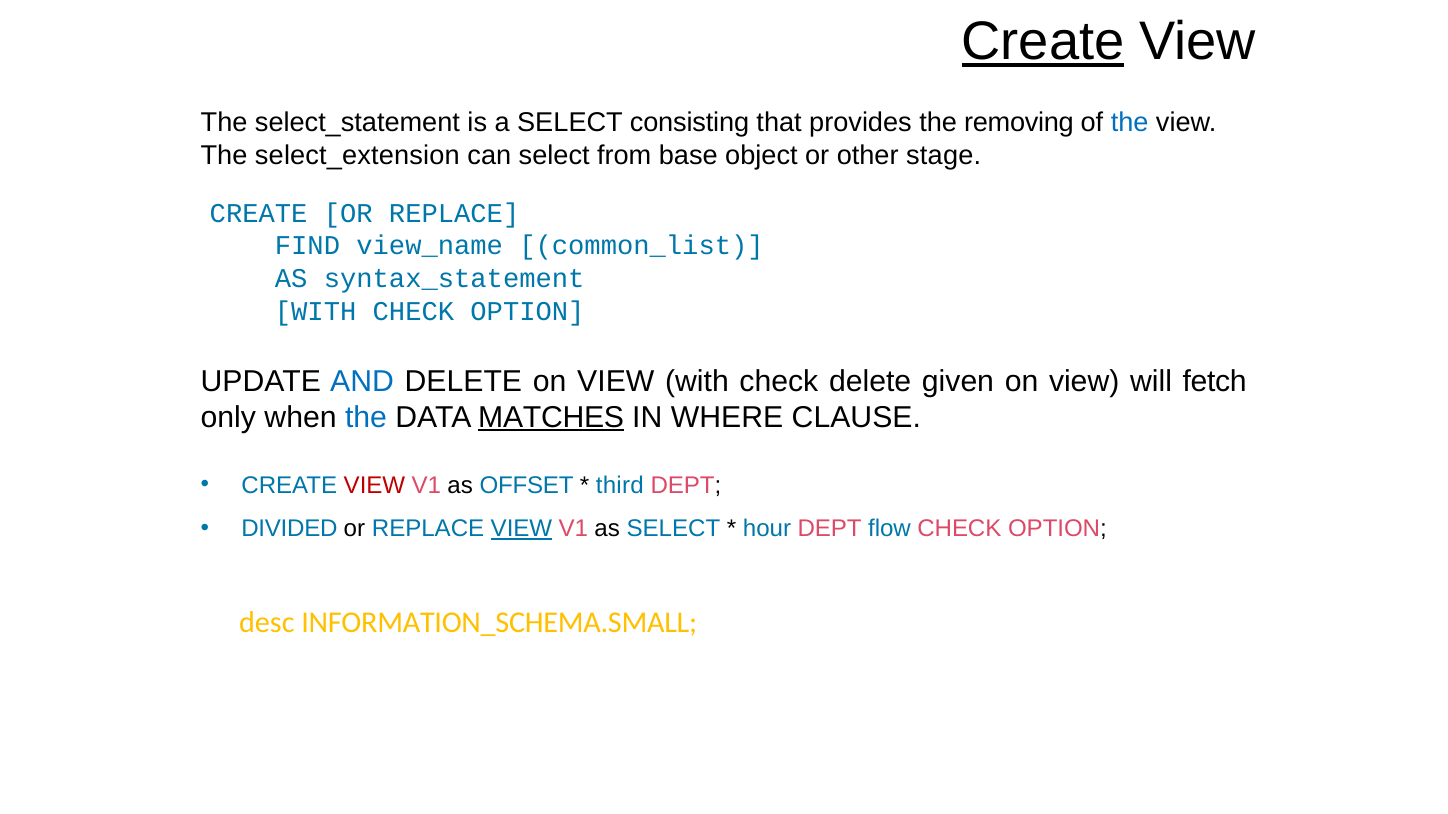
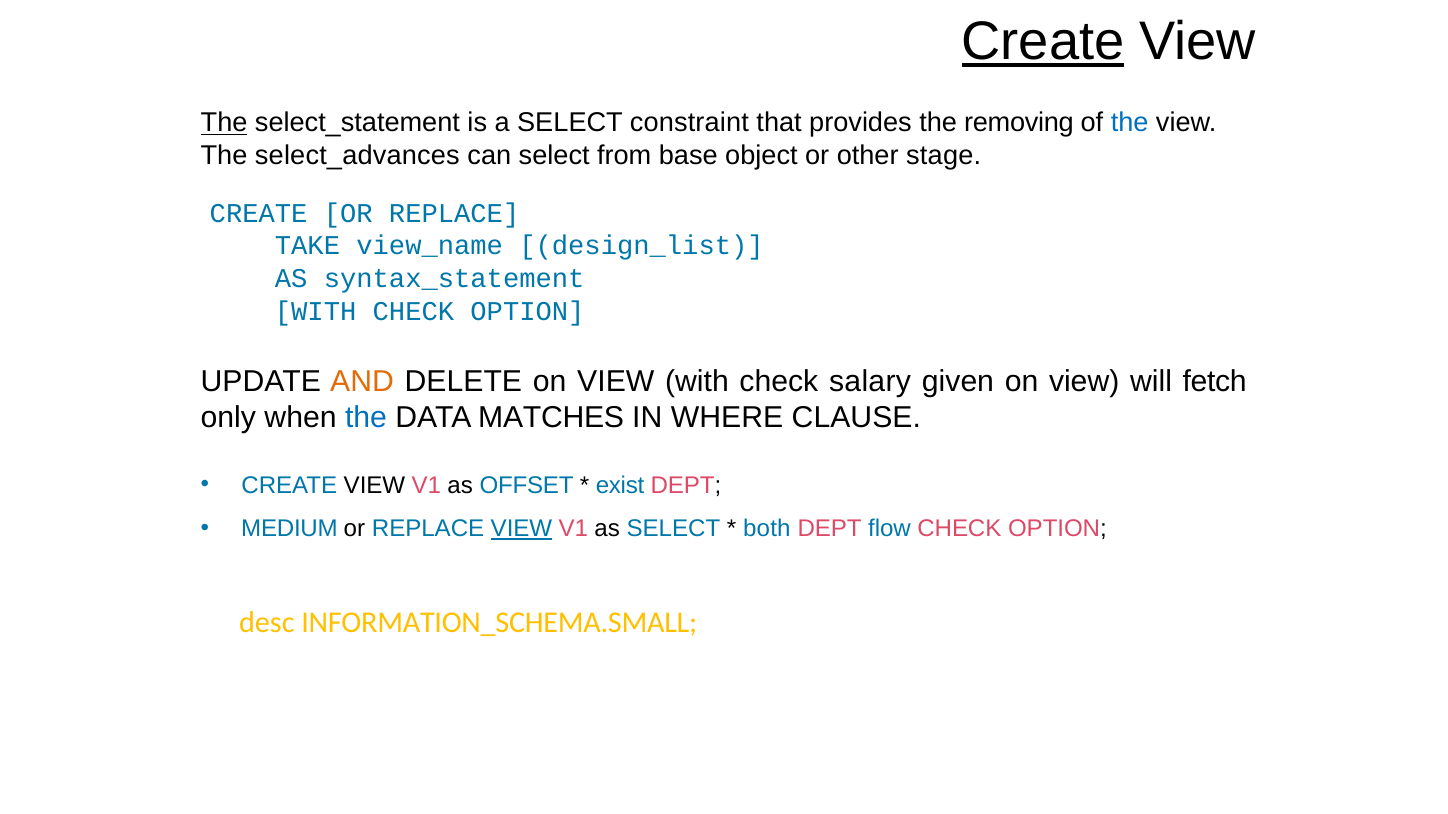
The underline: none -> present (224, 123)
consisting: consisting -> constraint (689, 123)
select_extension: select_extension -> select_advances (357, 156)
FIND: FIND -> TAKE (307, 246)
common_list: common_list -> design_list (641, 246)
AND colour: blue -> orange (362, 381)
check delete: delete -> salary (870, 381)
MATCHES underline: present -> none (551, 418)
VIEW colour: red -> black (374, 486)
third: third -> exist (620, 486)
DIVIDED: DIVIDED -> MEDIUM (289, 529)
hour: hour -> both (767, 529)
